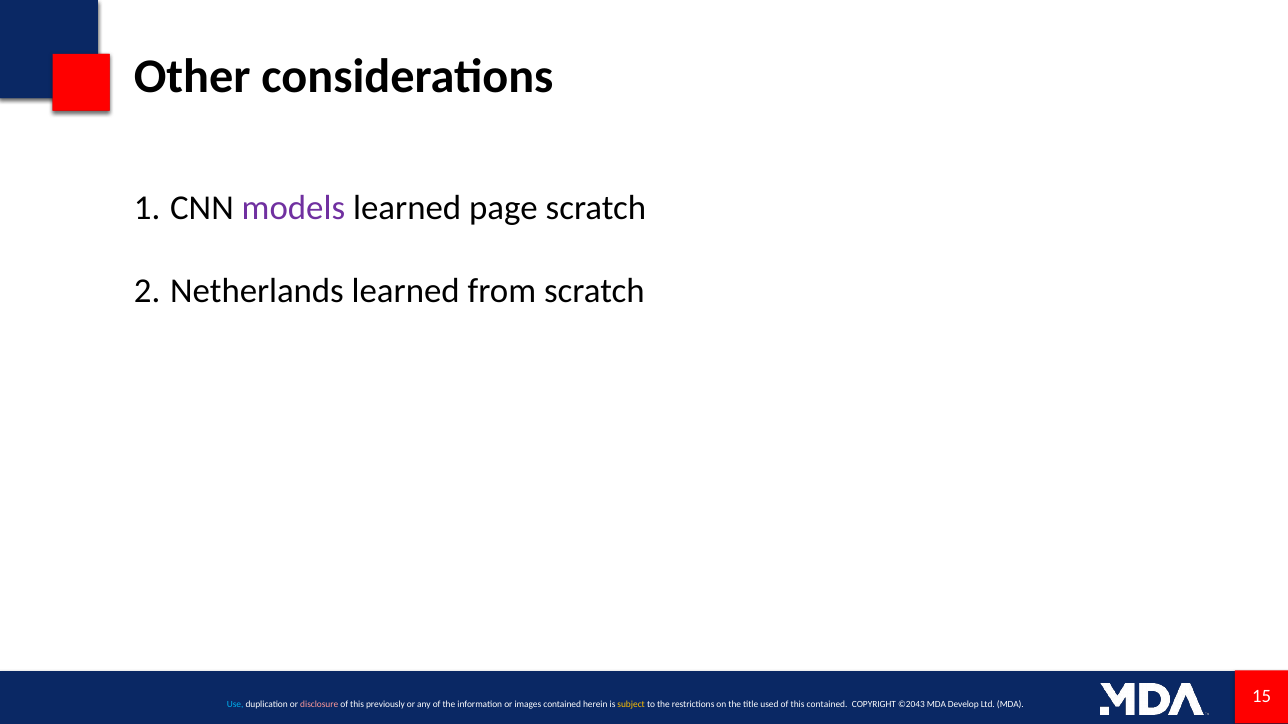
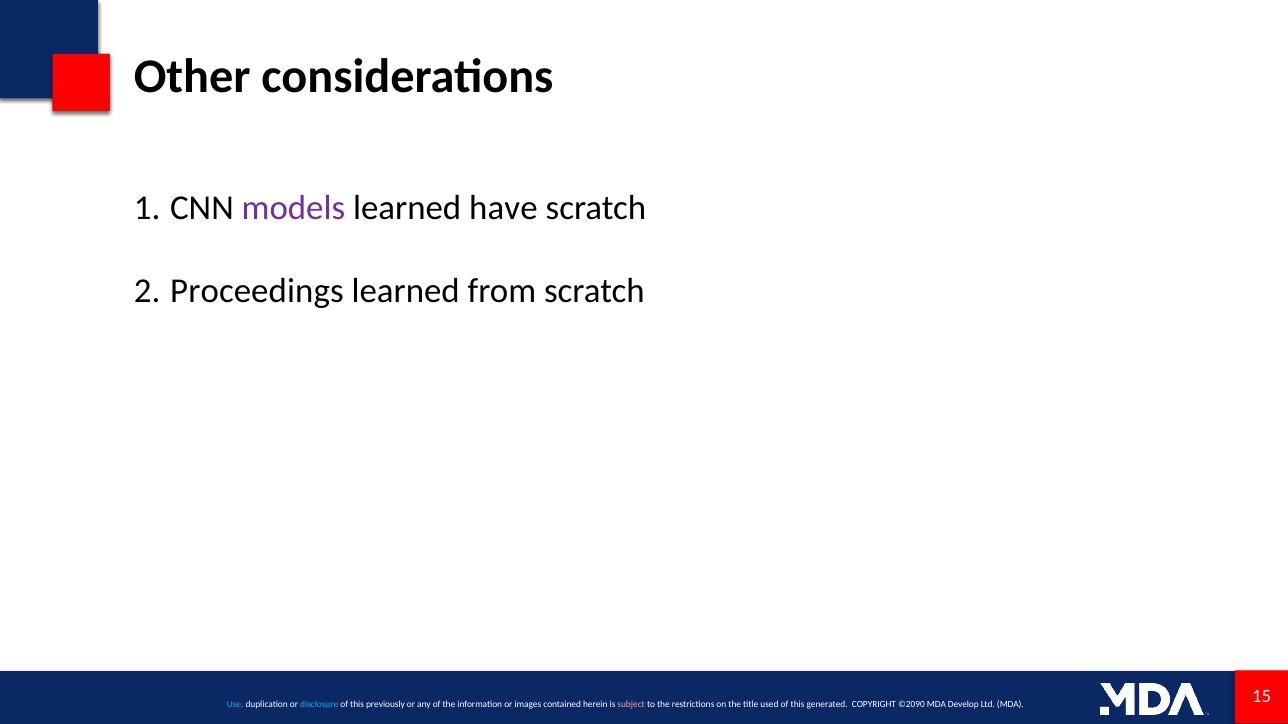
page: page -> have (503, 208)
Netherlands: Netherlands -> Proceedings (257, 292)
disclosure colour: pink -> light blue (319, 705)
subject colour: yellow -> pink (631, 705)
this contained: contained -> generated (827, 705)
©2043: ©2043 -> ©2090 (911, 705)
